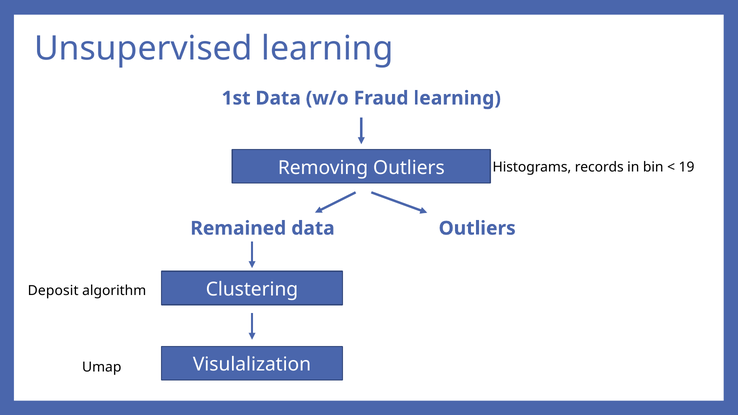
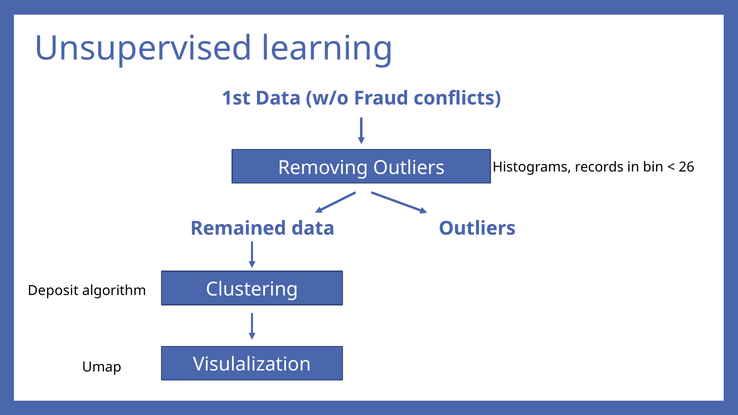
Fraud learning: learning -> conflicts (457, 98)
19: 19 -> 26 (687, 167)
